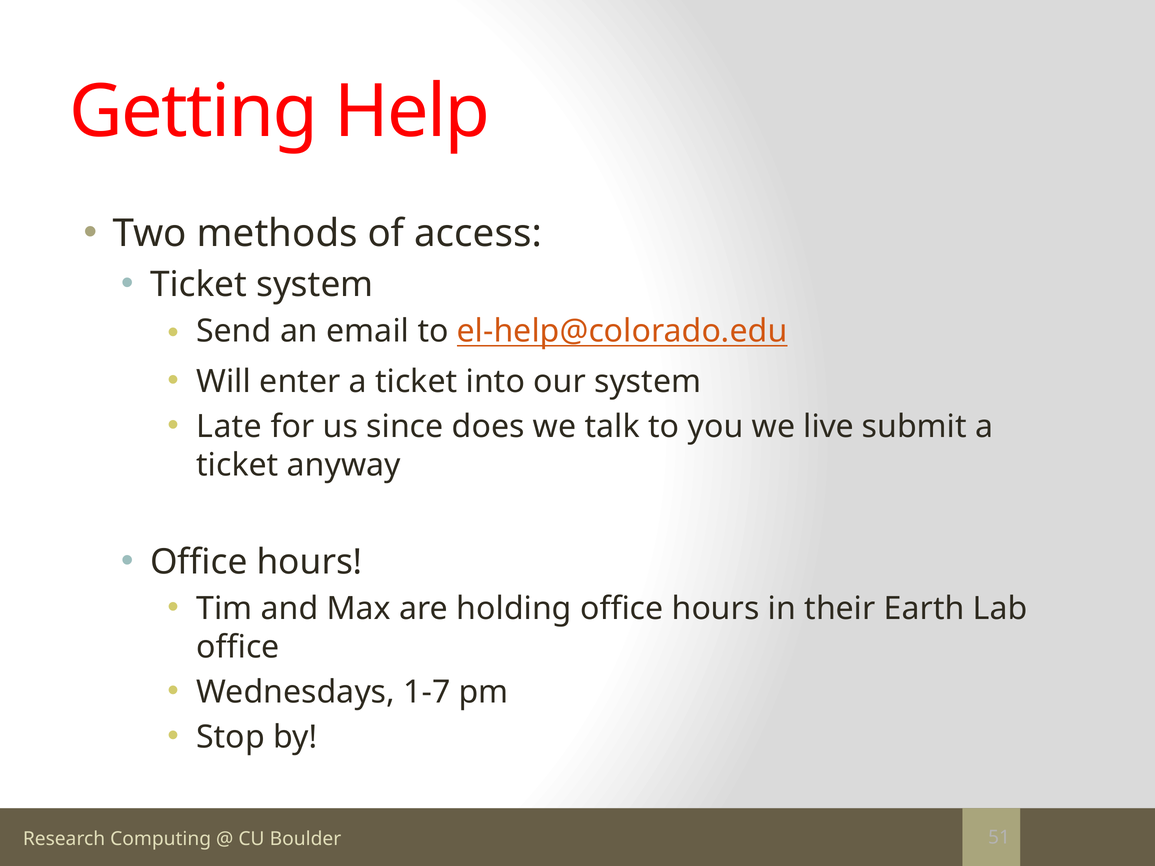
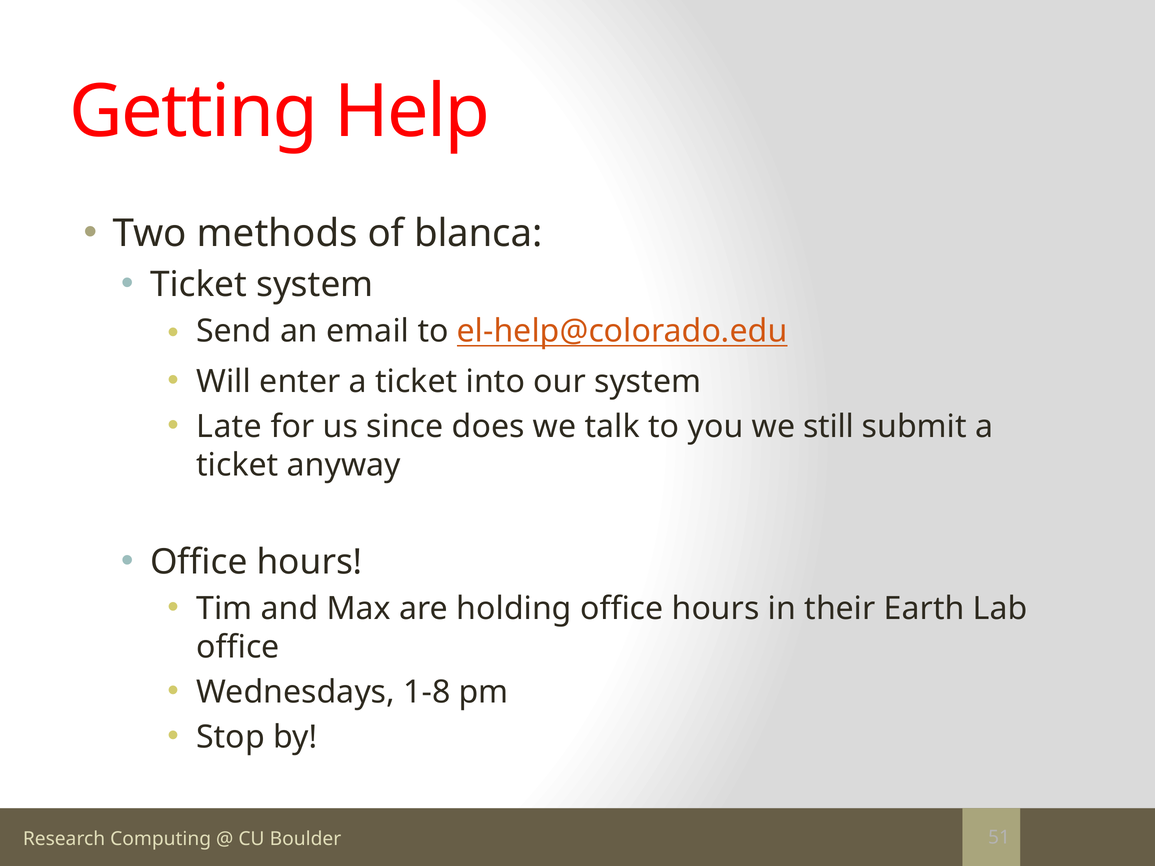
access: access -> blanca (478, 234)
live: live -> still (829, 427)
1-7: 1-7 -> 1-8 (427, 692)
